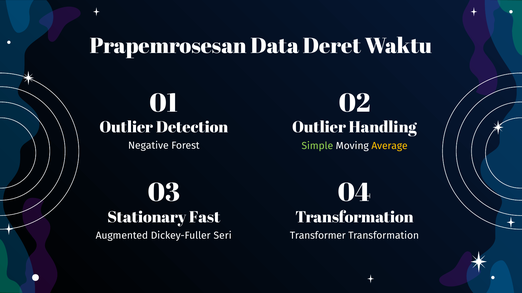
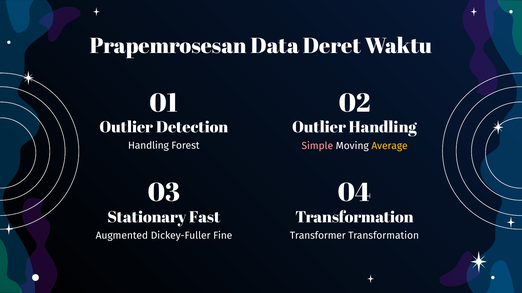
Negative: Negative -> Handling (148, 146)
Simple colour: light green -> pink (317, 146)
Seri: Seri -> Fine (223, 236)
